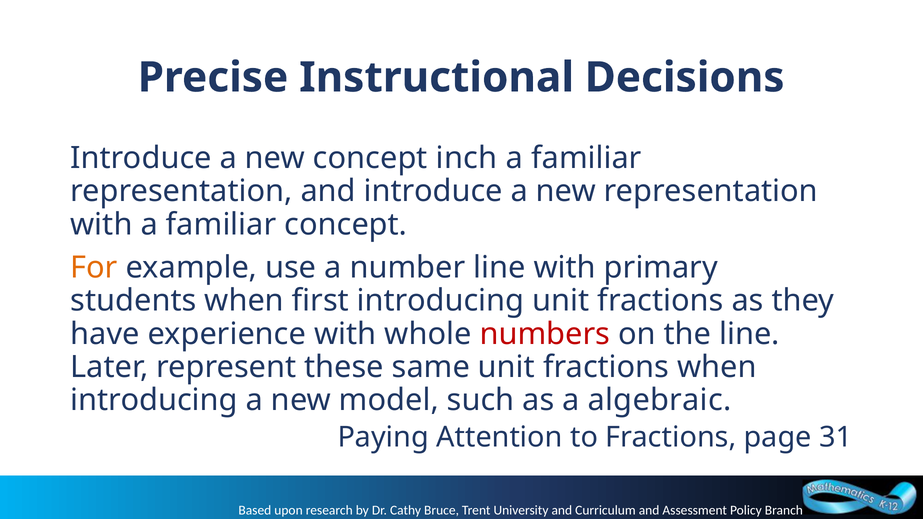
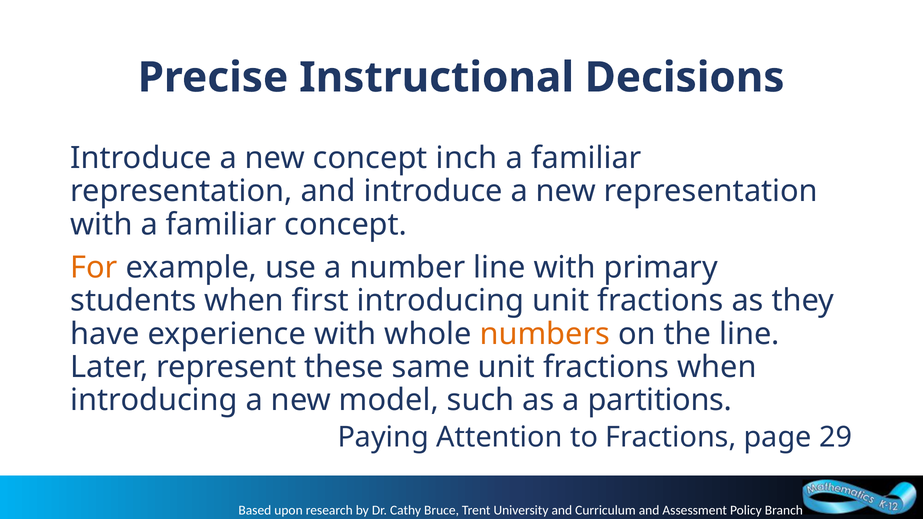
numbers colour: red -> orange (545, 334)
algebraic: algebraic -> partitions (660, 400)
31: 31 -> 29 (836, 437)
